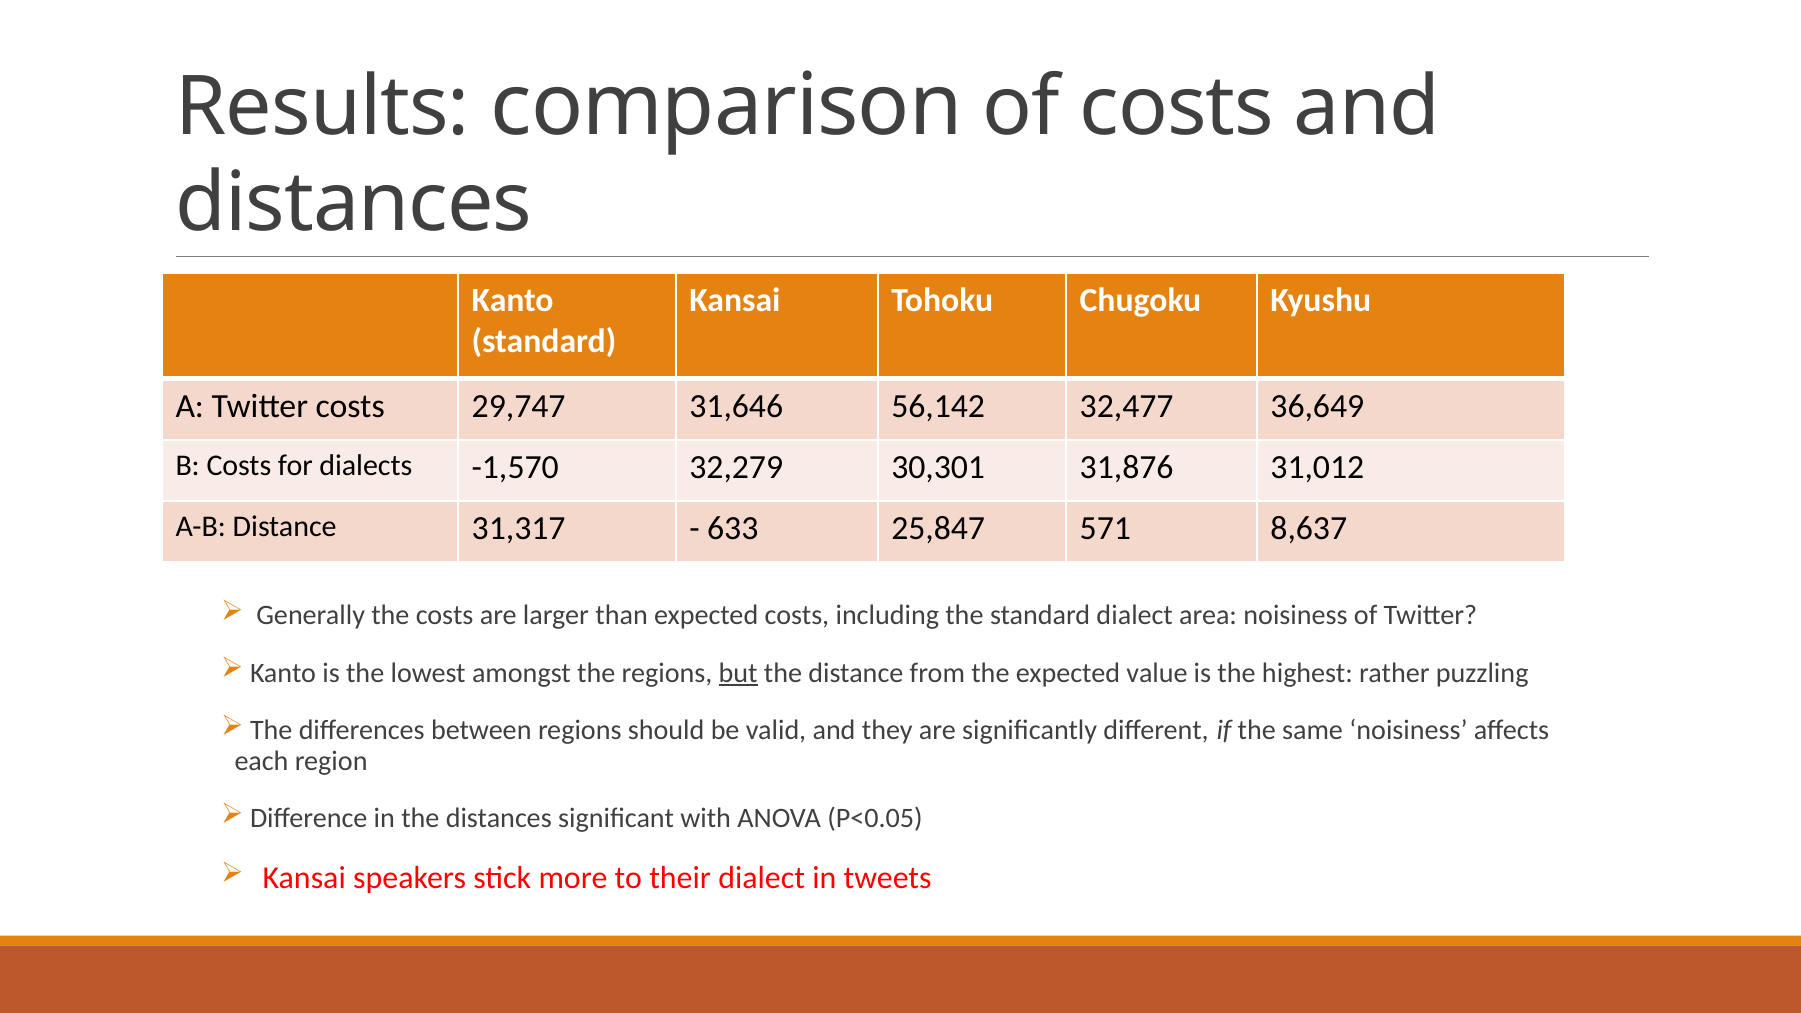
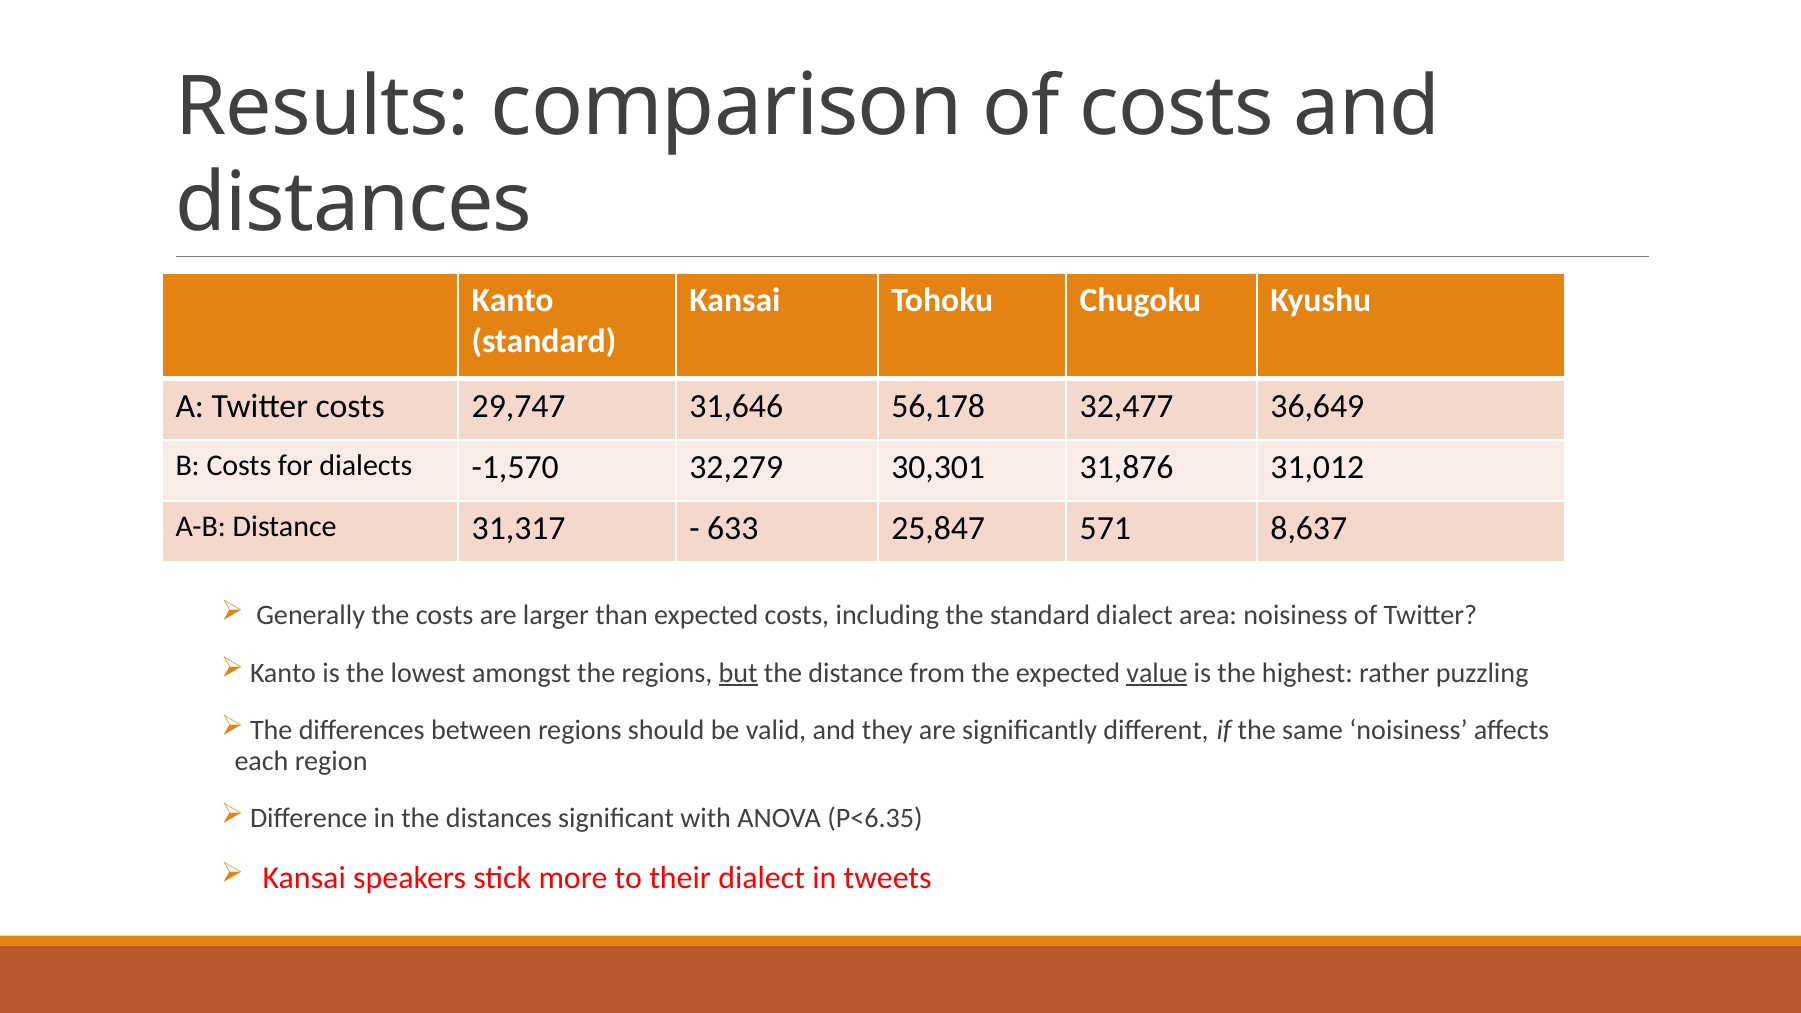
56,142: 56,142 -> 56,178 (938, 406)
value underline: none -> present (1157, 673)
P<0.05: P<0.05 -> P<6.35 (875, 818)
